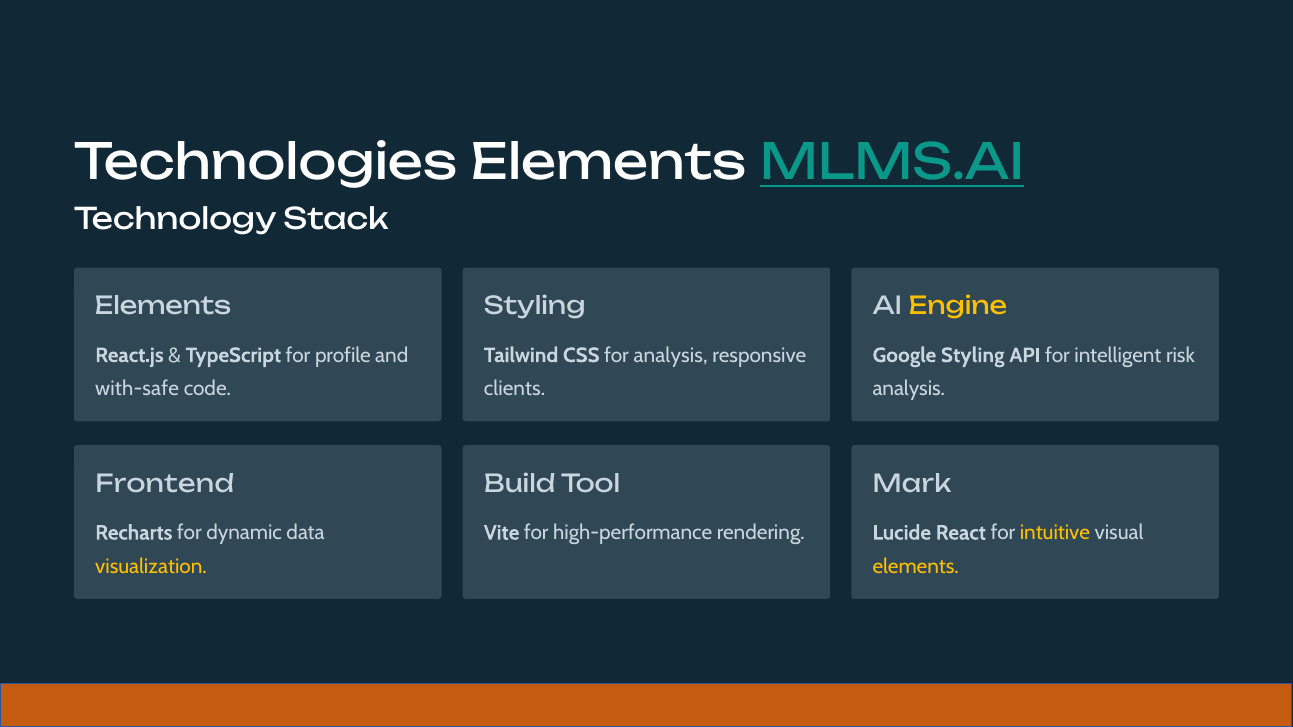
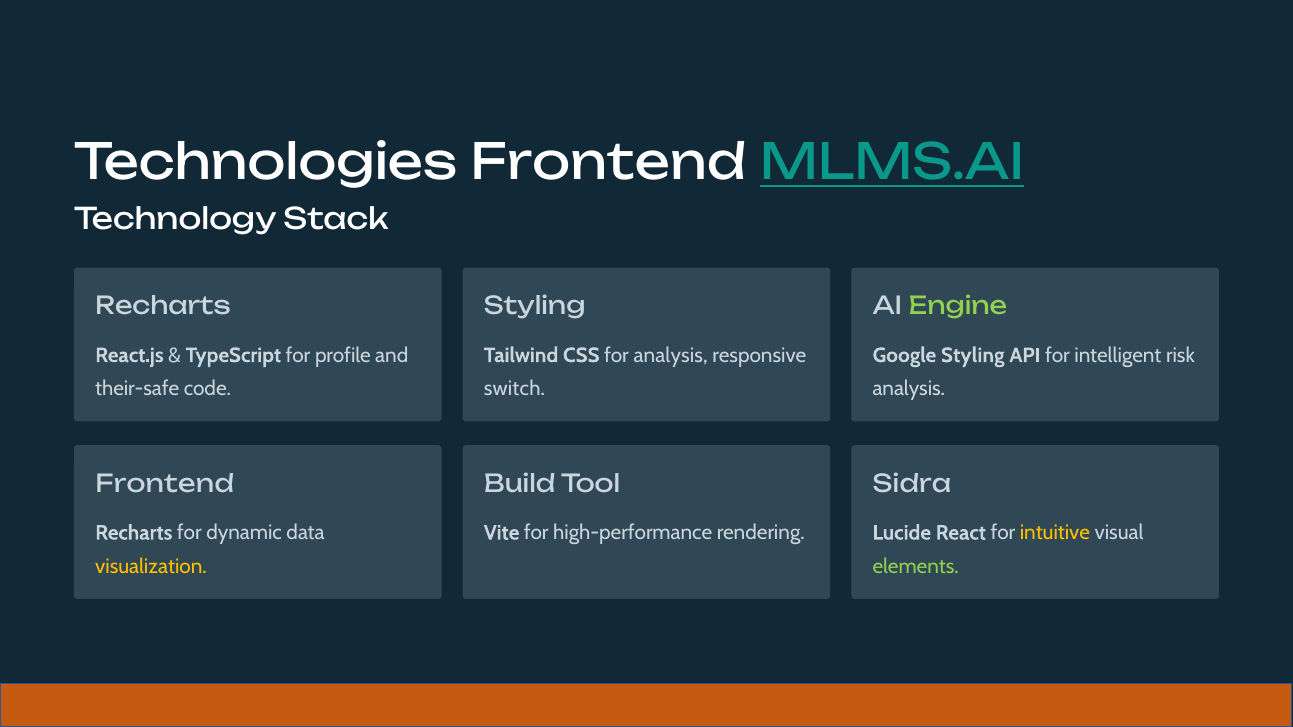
Technologies Elements: Elements -> Frontend (608, 164)
Elements: Elements -> Recharts (163, 307)
Engine colour: yellow -> light green (958, 307)
with-safe: with-safe -> their-safe (137, 389)
clients: clients -> switch (514, 389)
Mark: Mark -> Sidra (912, 484)
elements colour: yellow -> light green (916, 567)
